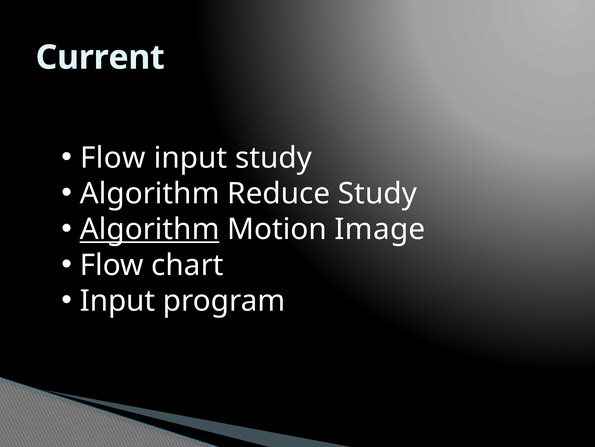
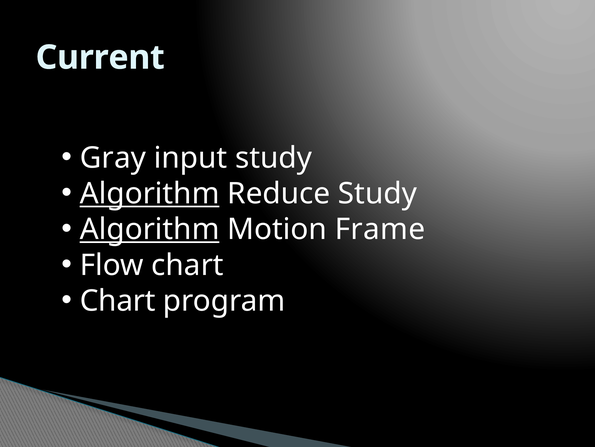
Flow: Flow -> Gray (113, 158)
Algorithm underline: none -> present (150, 193)
Image: Image -> Frame (380, 229)
Input: Input -> Chart (118, 300)
